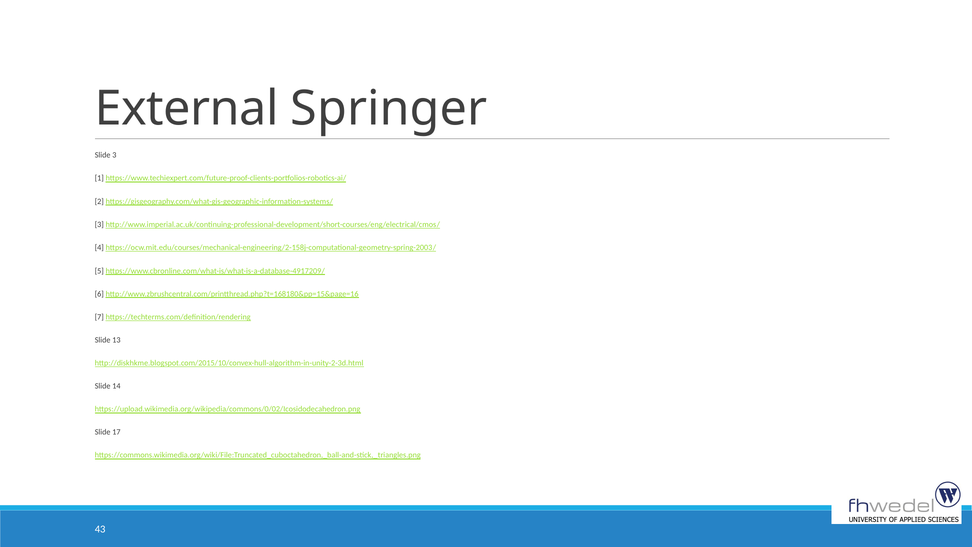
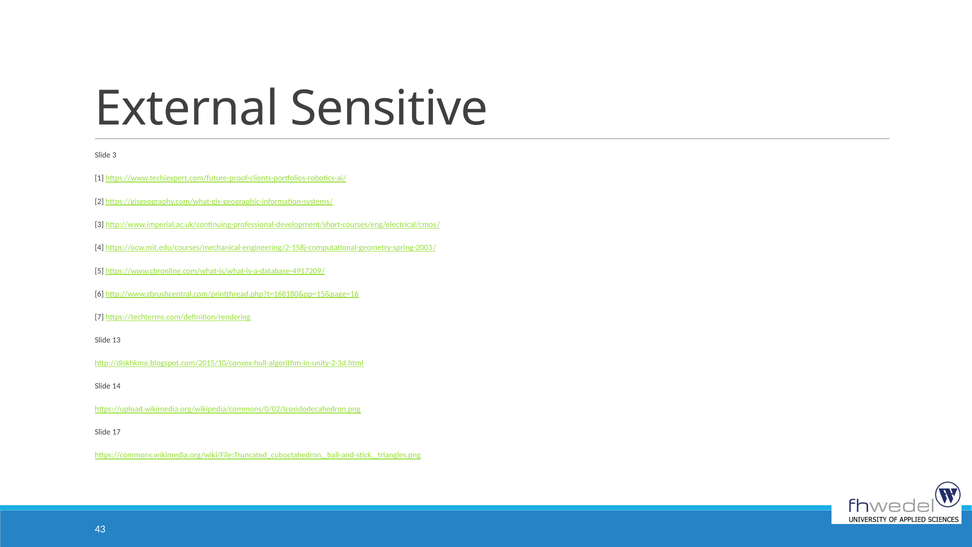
Springer: Springer -> Sensitive (389, 109)
